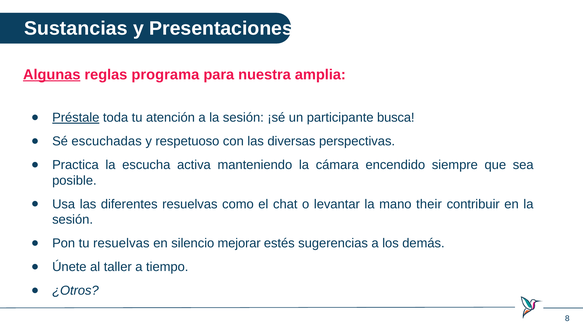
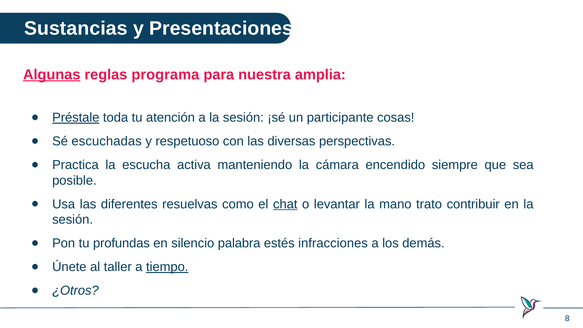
busca: busca -> cosas (396, 118)
chat underline: none -> present (285, 204)
their: their -> trato (429, 204)
tu resuelvas: resuelvas -> profundas (121, 243)
mejorar: mejorar -> palabra (239, 243)
sugerencias: sugerencias -> infracciones (333, 243)
tiempo underline: none -> present (167, 267)
